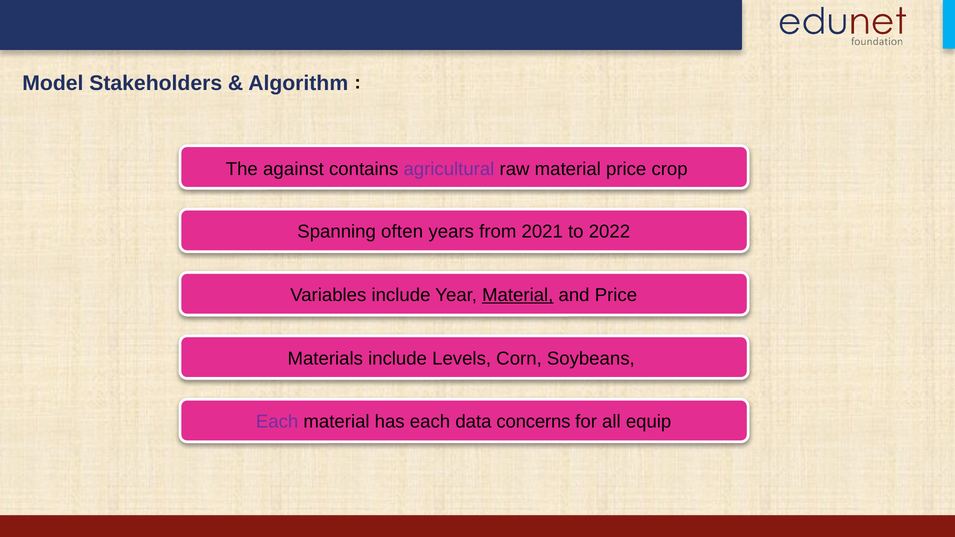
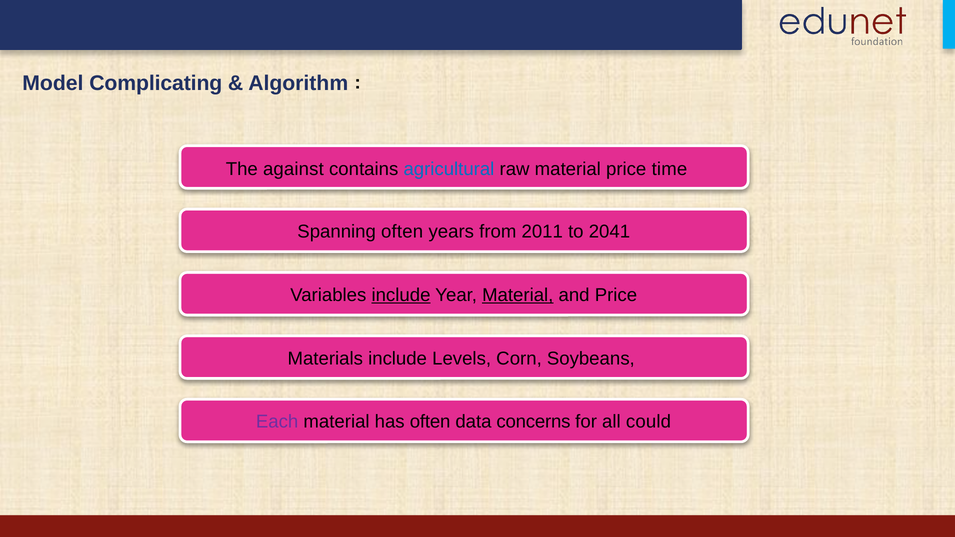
Stakeholders: Stakeholders -> Complicating (156, 83)
agricultural colour: purple -> blue (449, 169)
crop: crop -> time (669, 169)
2021: 2021 -> 2011 (542, 232)
2022: 2022 -> 2041 (609, 232)
include underline: none -> present (401, 295)
has each: each -> often (430, 422)
equip: equip -> could (648, 422)
